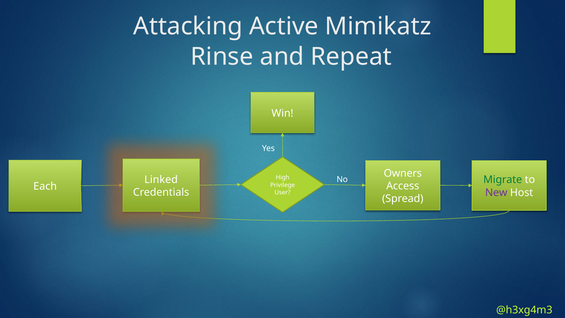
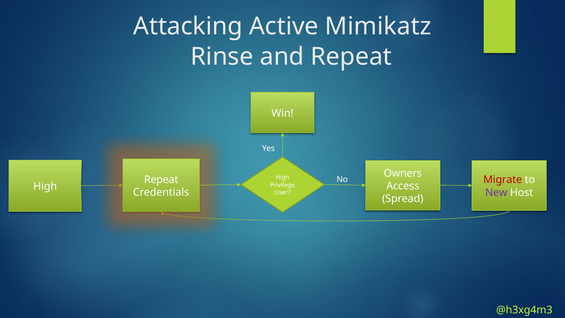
Linked: Linked -> Repeat (161, 179)
Migrate colour: green -> red (503, 180)
Each: Each -> High (45, 186)
